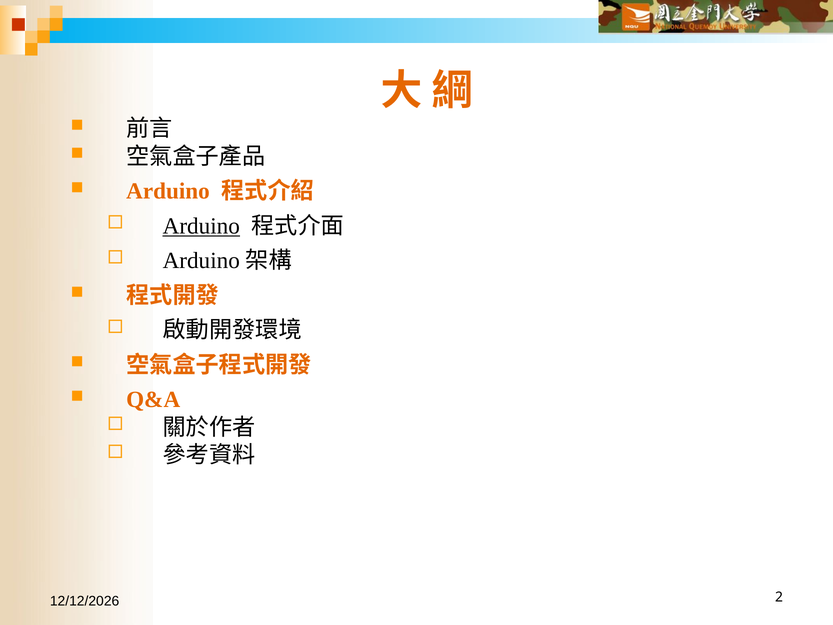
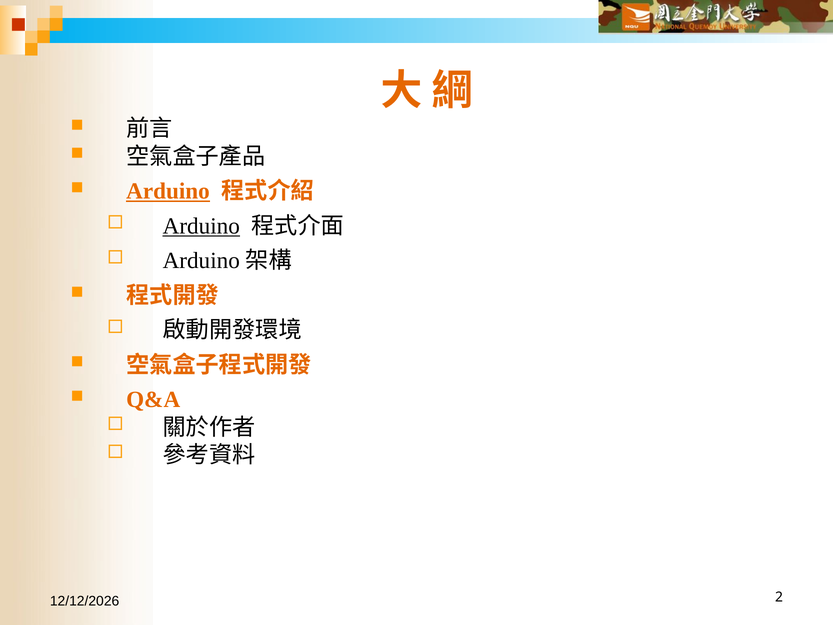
Arduino underline: none -> present (168, 191)
